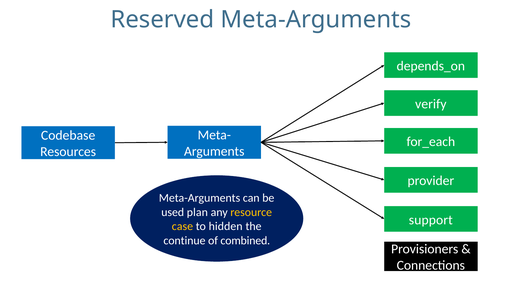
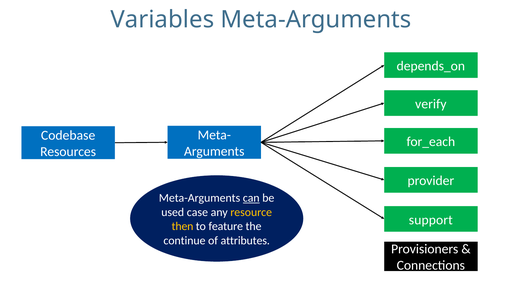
Reserved: Reserved -> Variables (162, 20)
can underline: none -> present (251, 198)
plan: plan -> case (197, 212)
case: case -> then (183, 226)
hidden: hidden -> feature (226, 226)
combined: combined -> attributes (245, 240)
